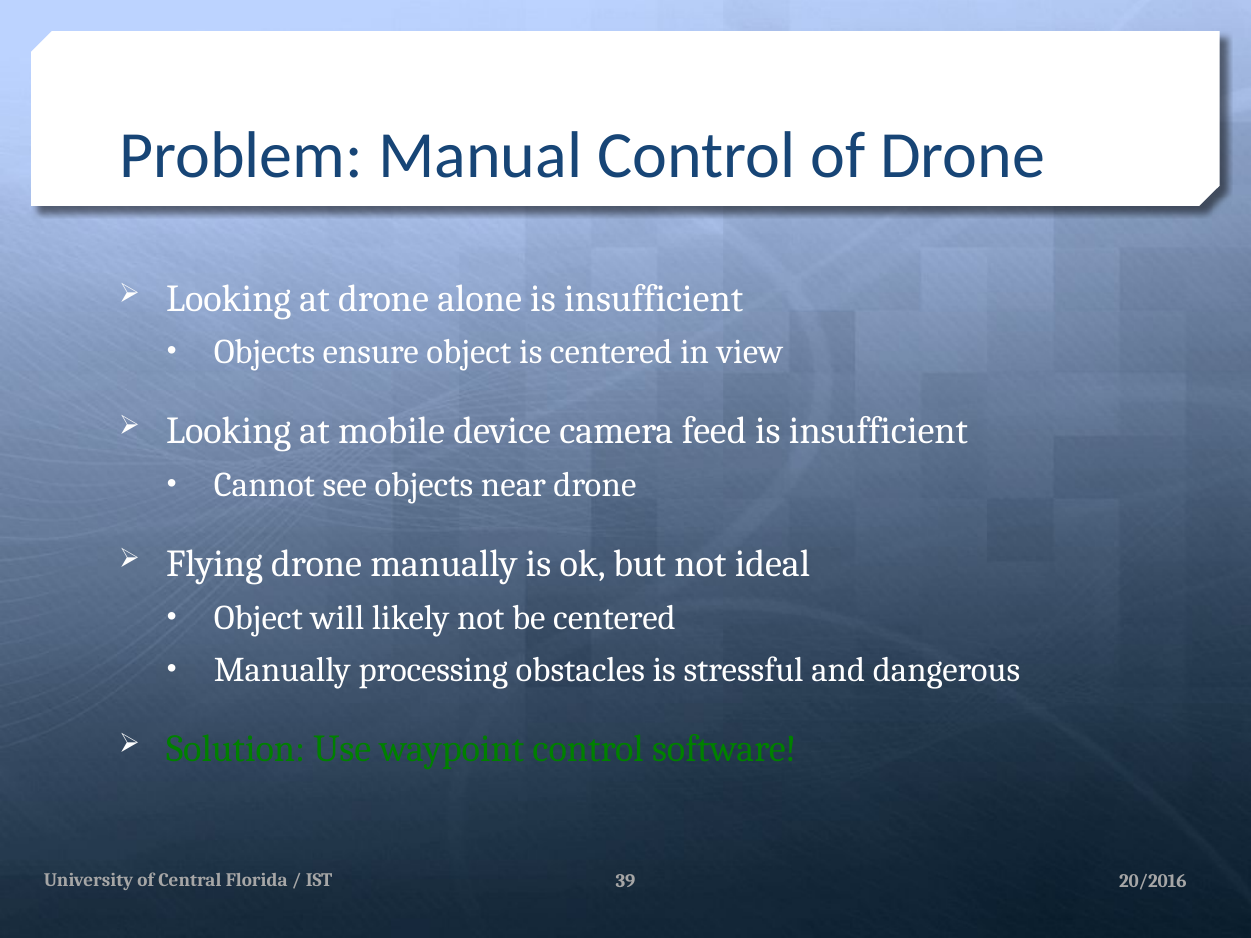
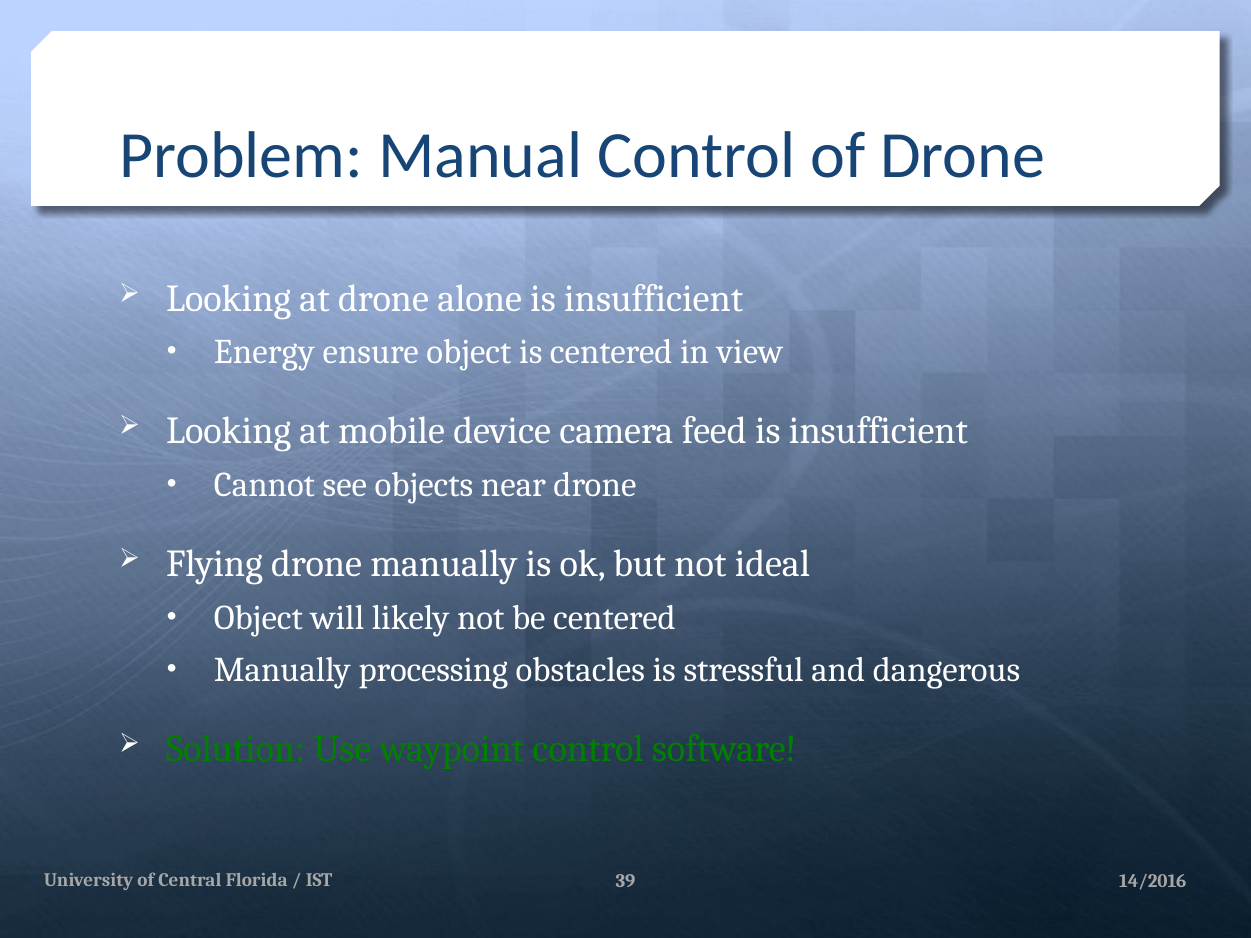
Objects: Objects -> Energy (264, 353)
20/2016: 20/2016 -> 14/2016 (1153, 881)
